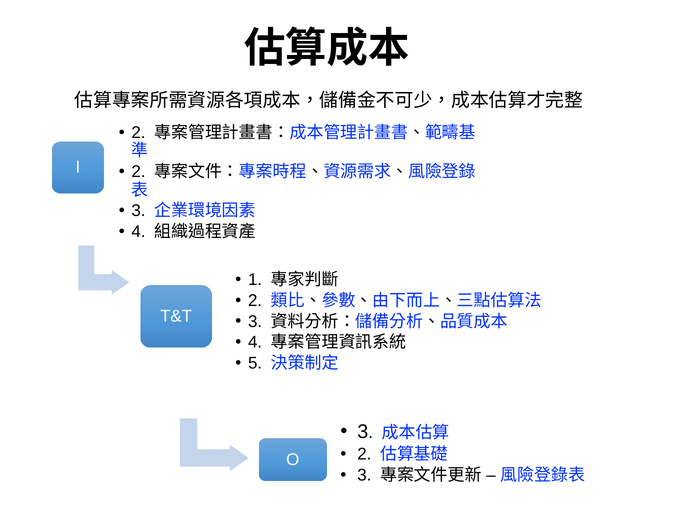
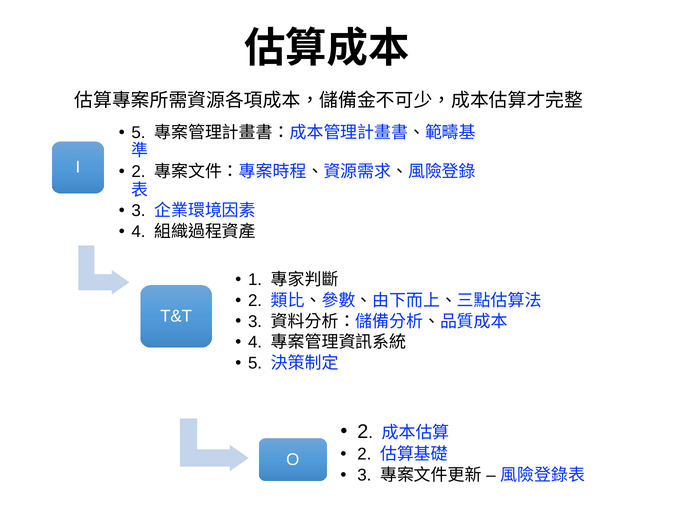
2: 2 -> 5 (139, 133)
3: 3 -> 2 (363, 431)
